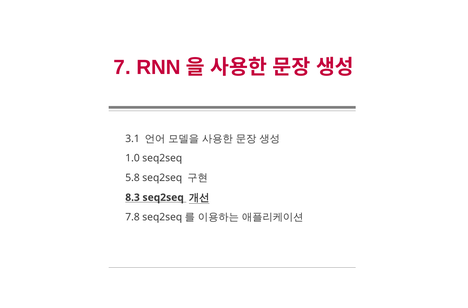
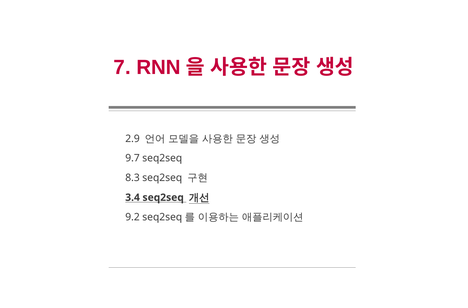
3.1: 3.1 -> 2.9 (132, 138)
1.0: 1.0 -> 9.7 (132, 158)
5.8: 5.8 -> 8.3 (132, 178)
8.3: 8.3 -> 3.4 (133, 197)
7.8: 7.8 -> 9.2 (132, 217)
